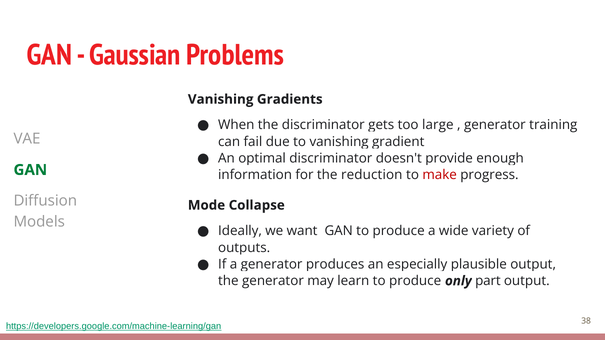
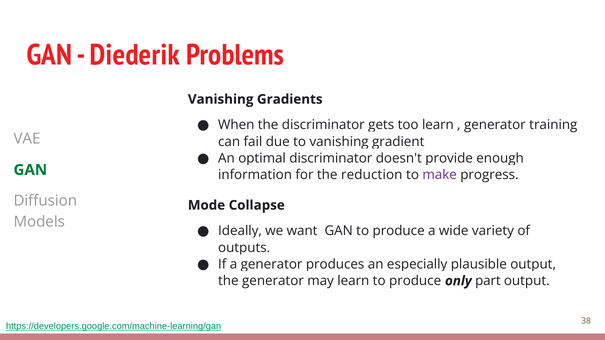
Gaussian: Gaussian -> Diederik (135, 55)
large: large -> learn (438, 125)
make colour: red -> purple (440, 175)
